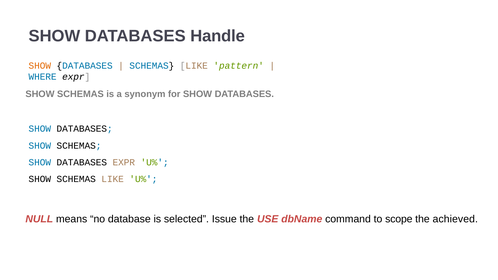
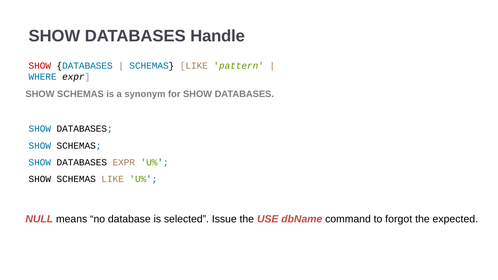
SHOW colour: orange -> red (40, 66)
scope: scope -> forgot (399, 219)
achieved: achieved -> expected (455, 219)
